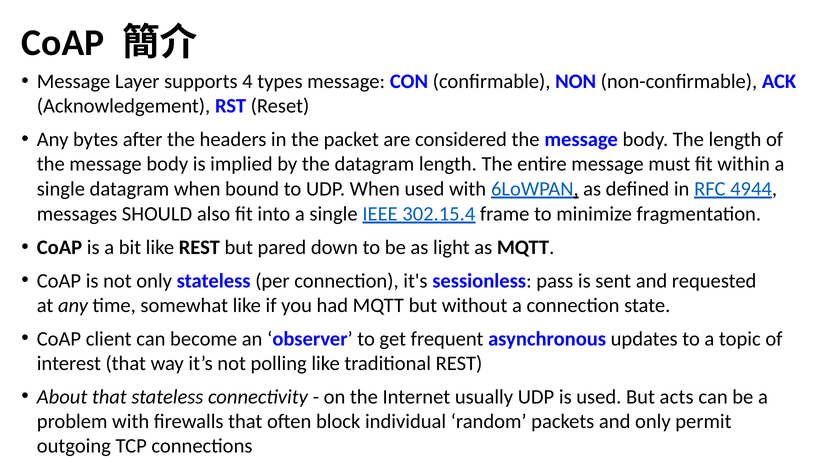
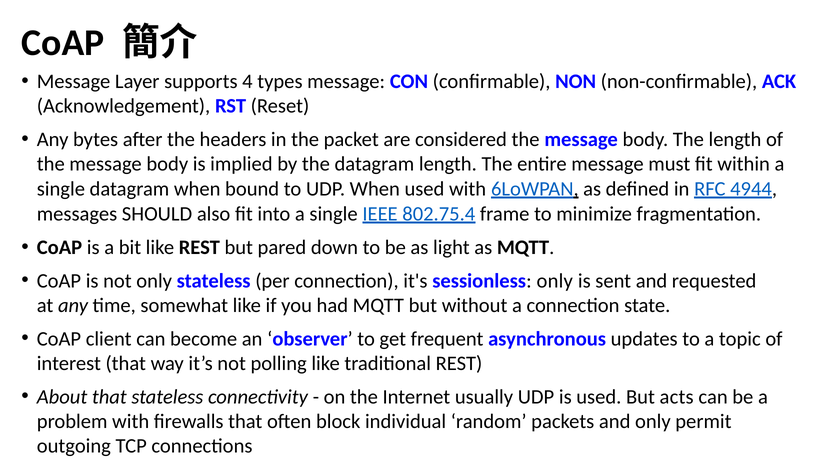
302.15.4: 302.15.4 -> 802.75.4 (439, 214)
sessionless pass: pass -> only (555, 281)
